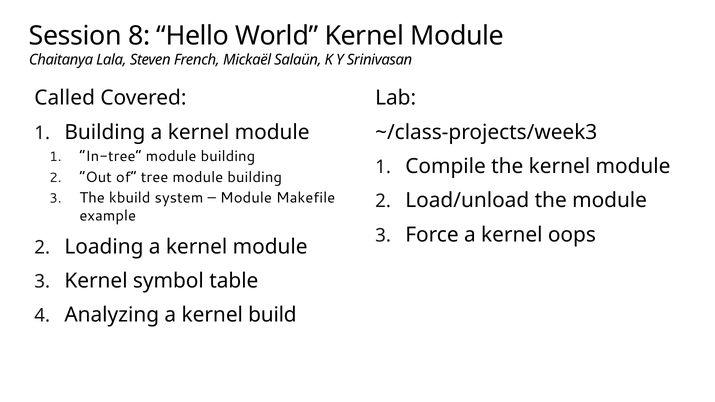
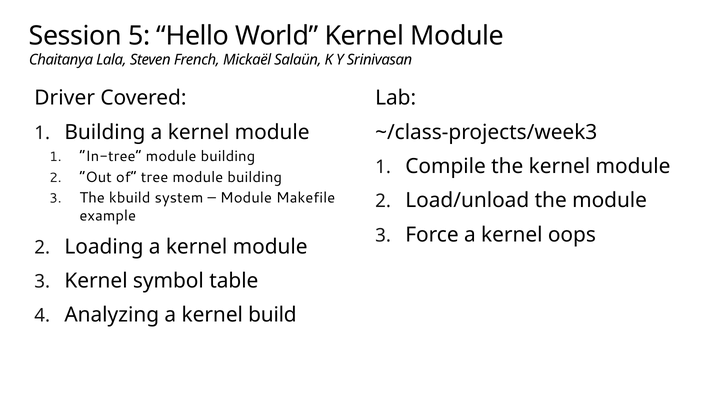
8: 8 -> 5 (139, 36)
Called: Called -> Driver (65, 98)
